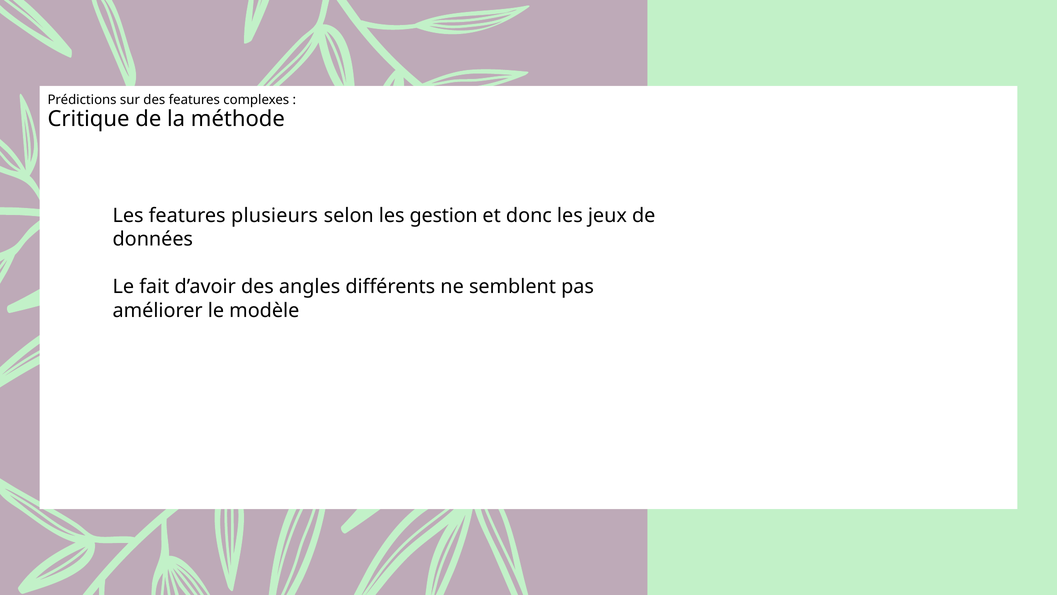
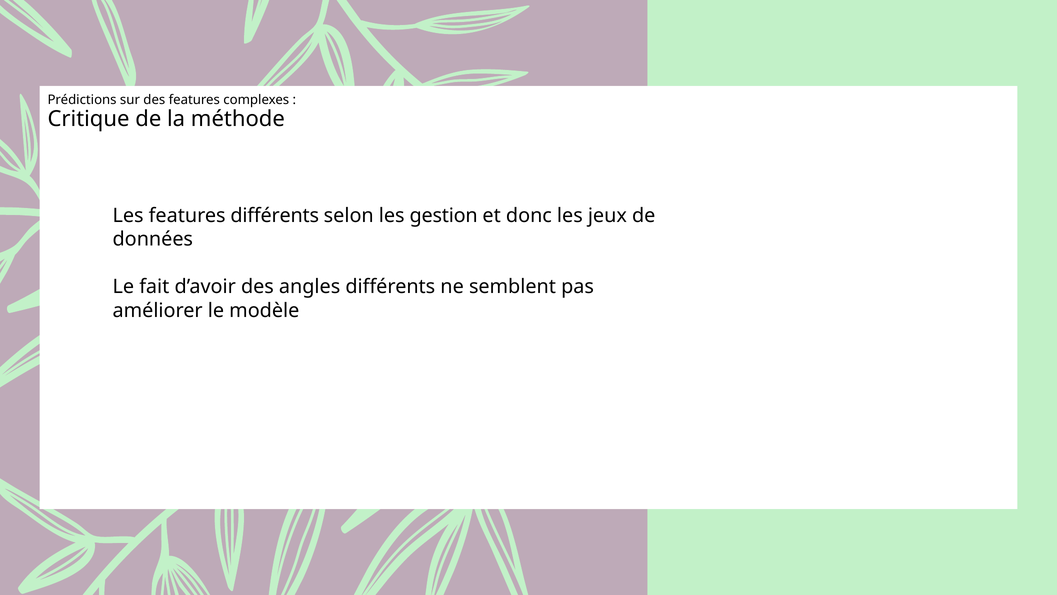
features plusieurs: plusieurs -> différents (275, 215)
